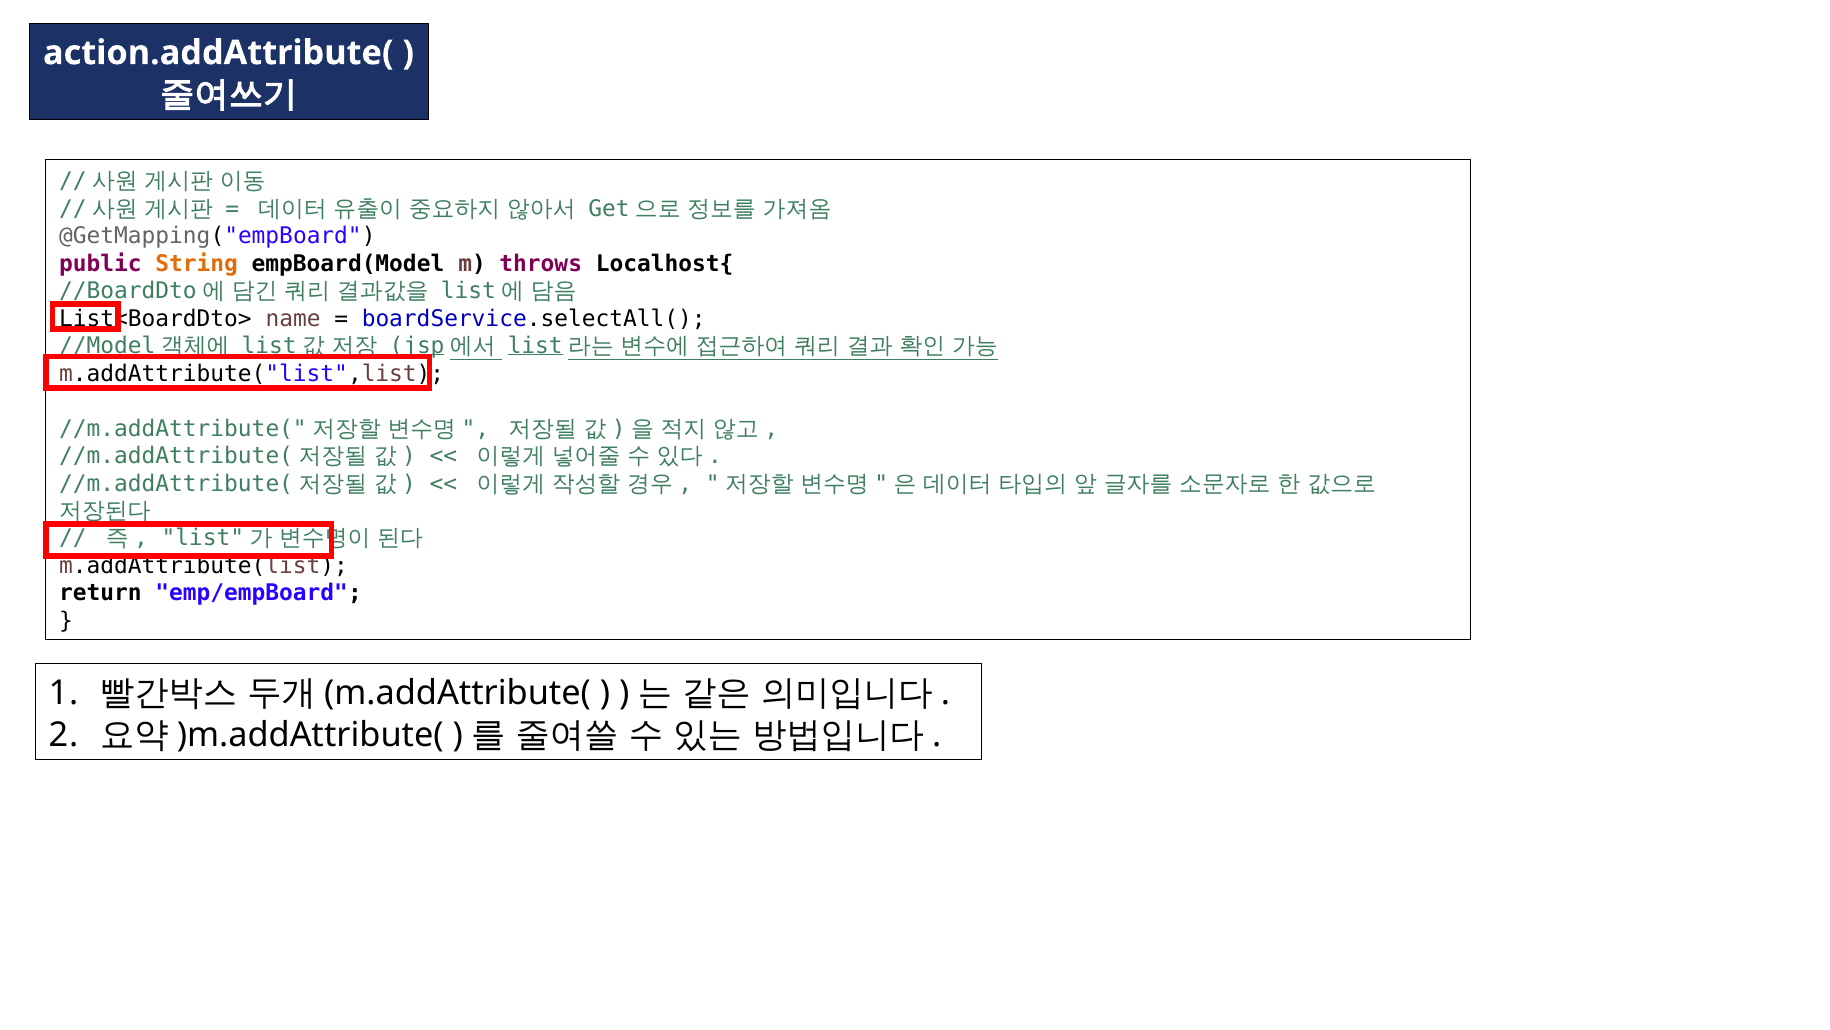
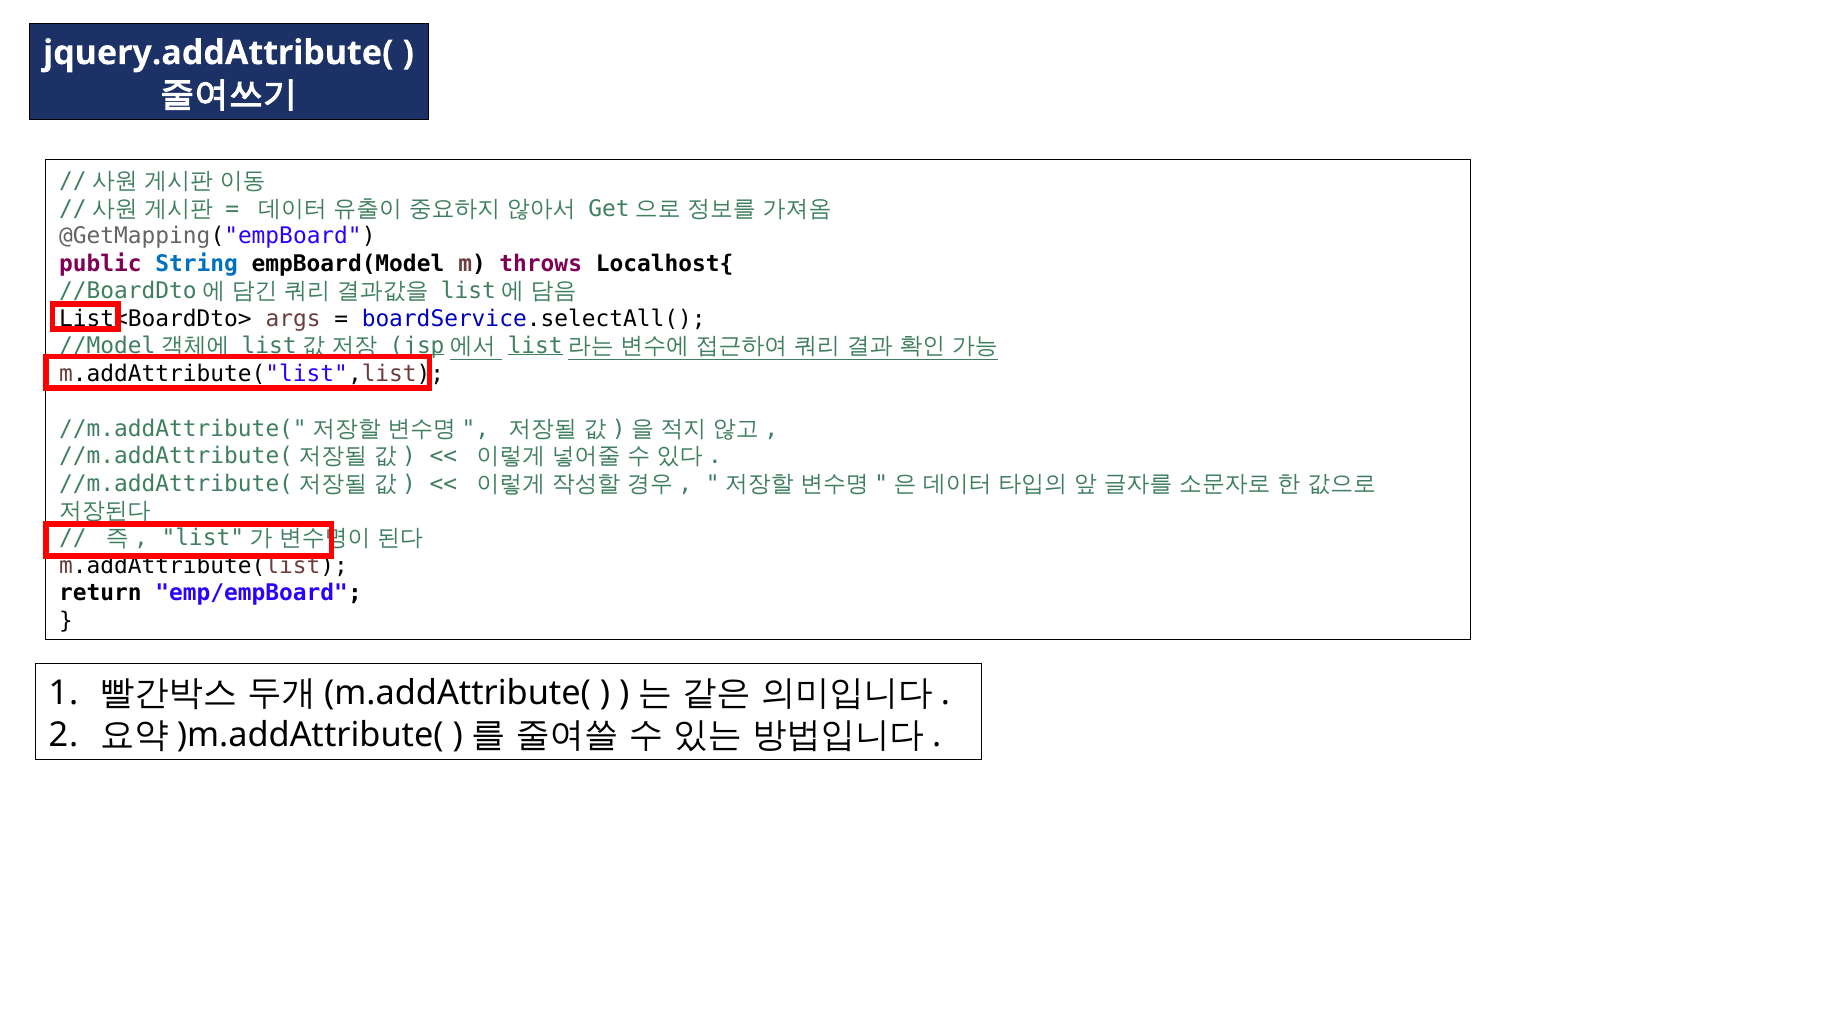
action.addAttribute(: action.addAttribute( -> jquery.addAttribute( (218, 53)
String colour: orange -> blue (197, 264)
name: name -> args (293, 319)
